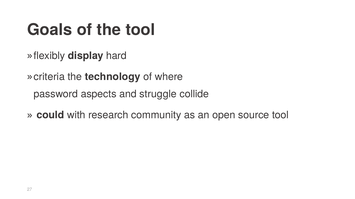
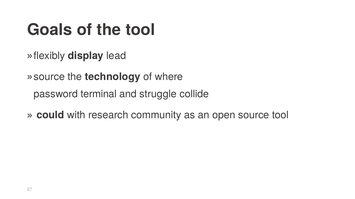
hard: hard -> lead (116, 56)
criteria: criteria -> source (49, 77)
aspects: aspects -> terminal (99, 94)
